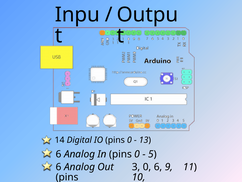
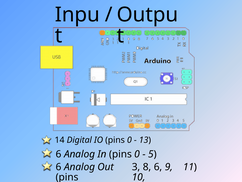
3 0: 0 -> 8 (147, 166)
